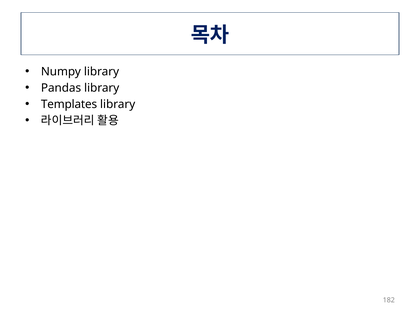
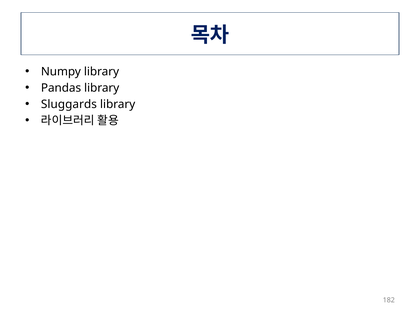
Templates: Templates -> Sluggards (69, 104)
